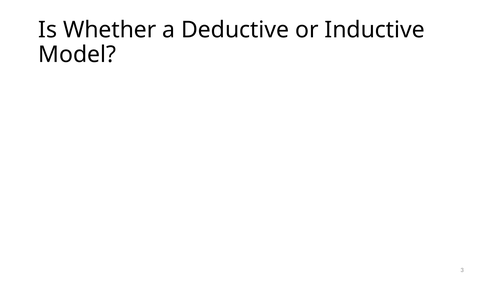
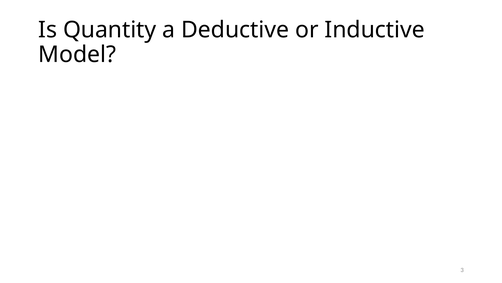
Whether: Whether -> Quantity (110, 30)
